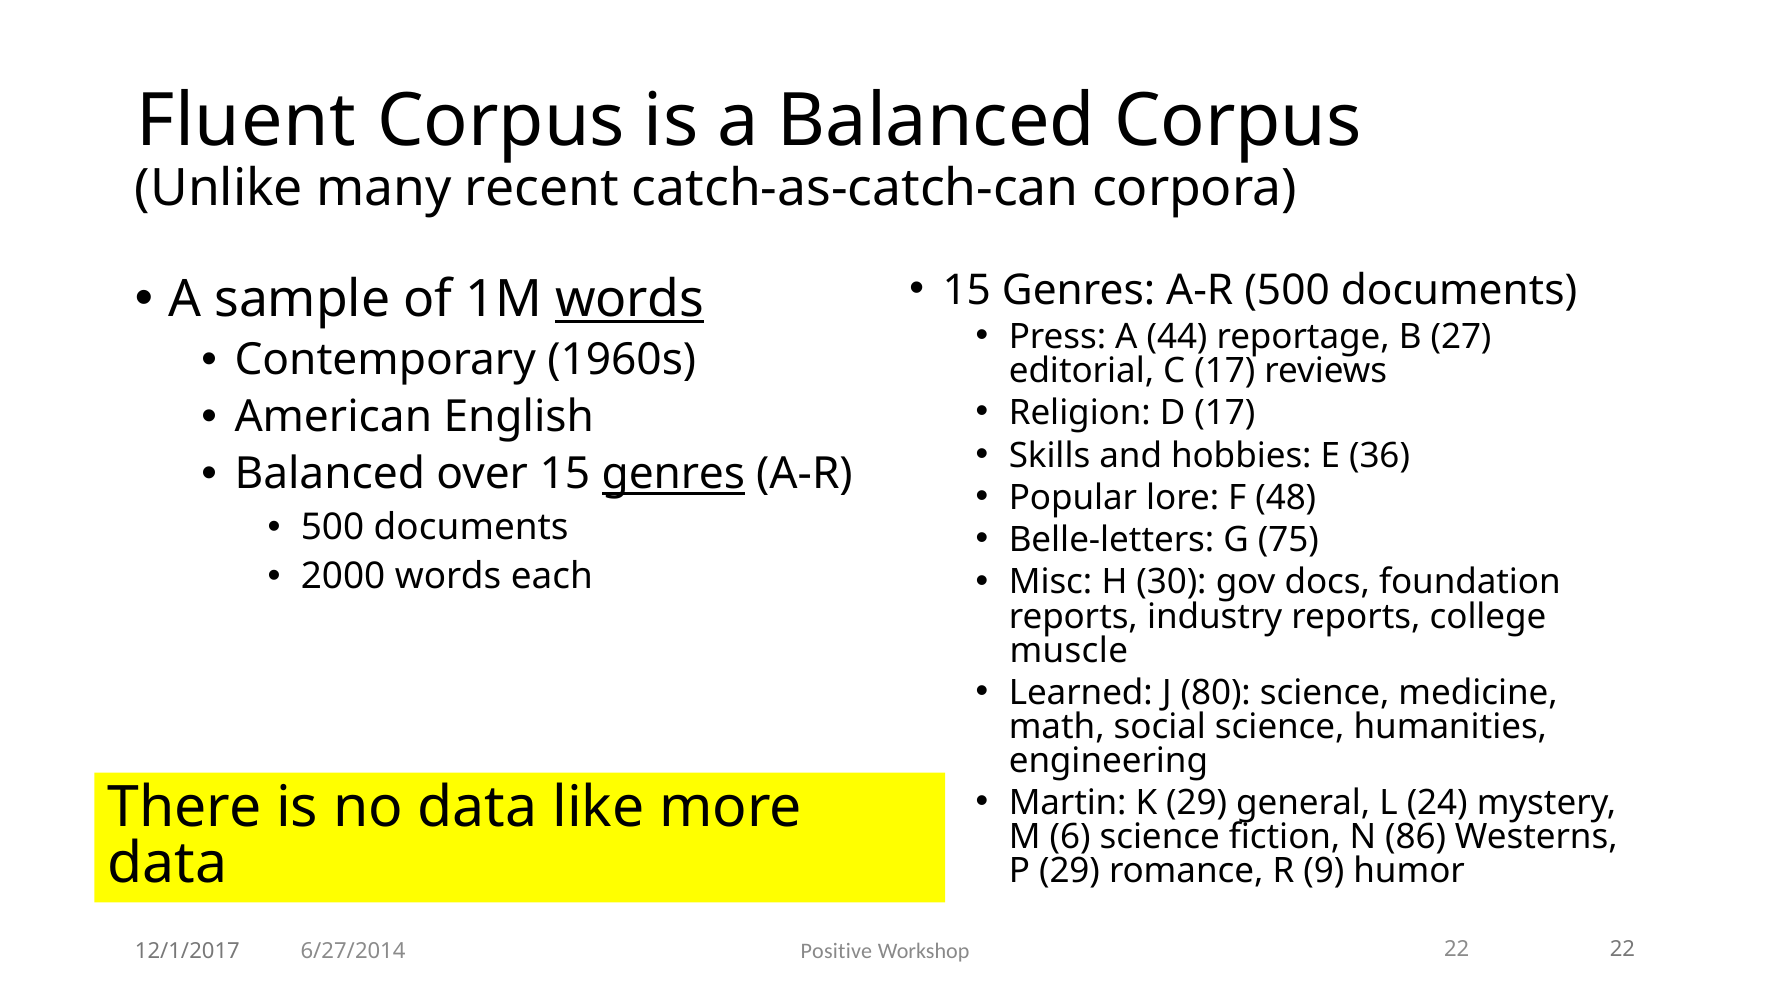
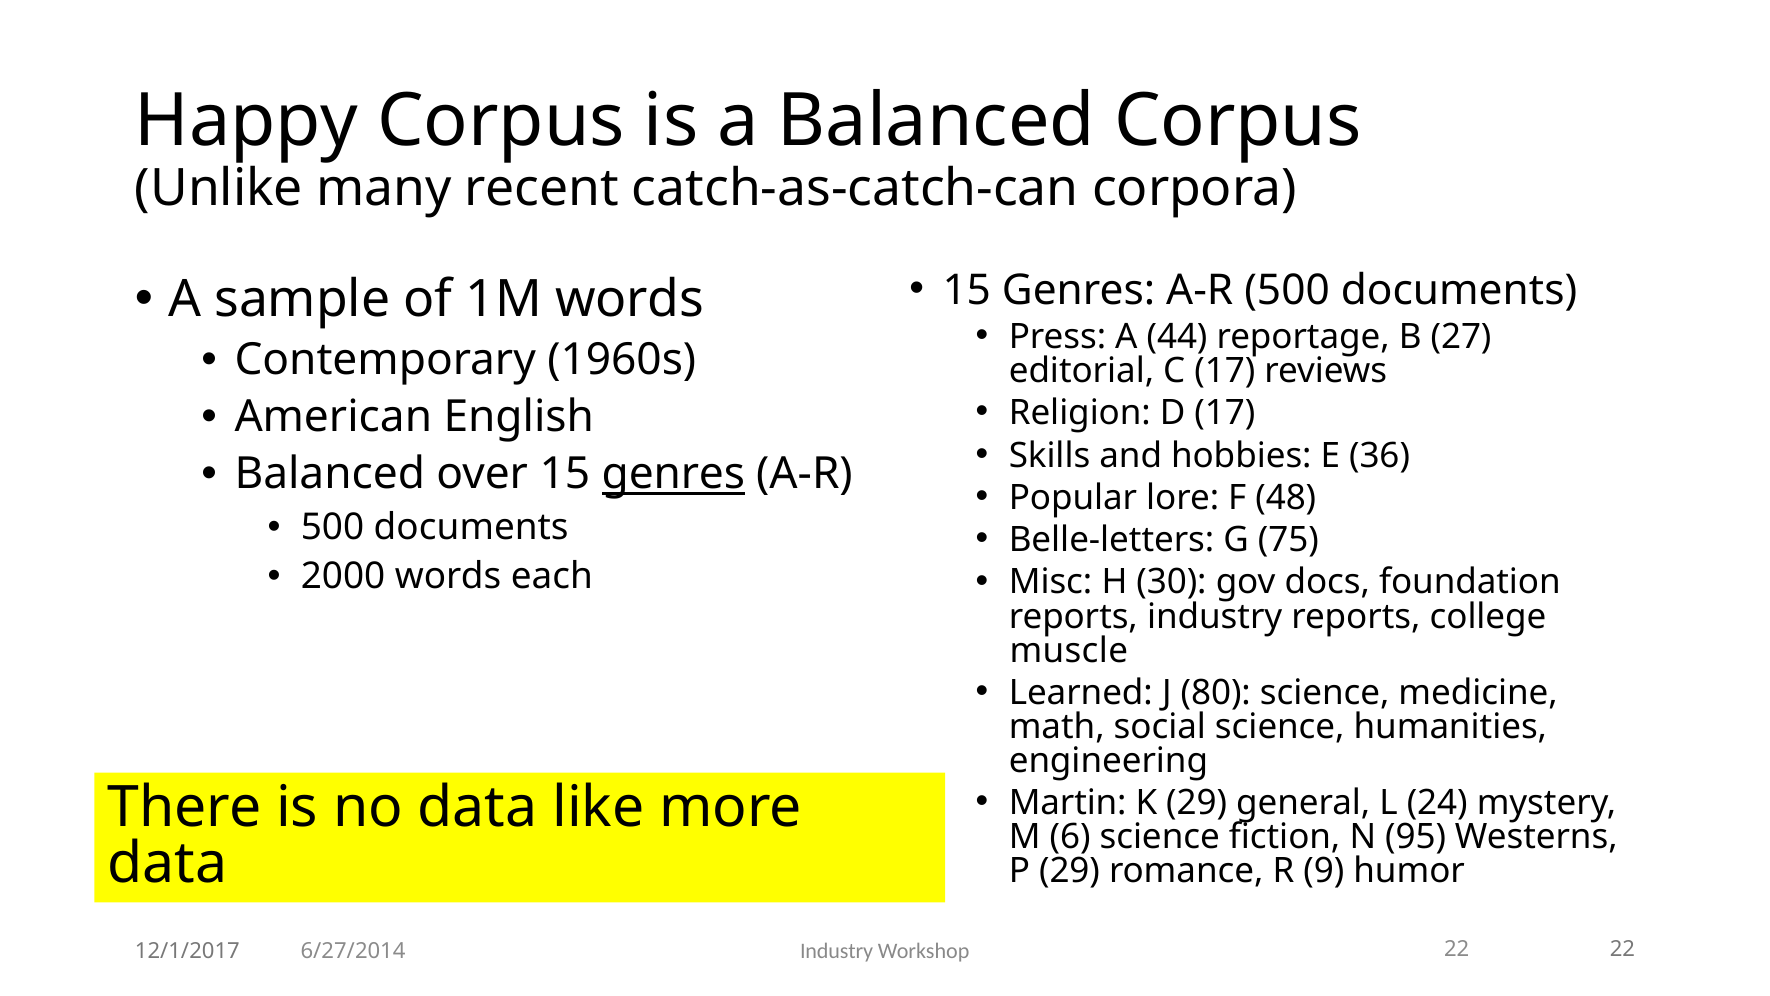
Fluent: Fluent -> Happy (247, 121)
words underline: present -> none (630, 299)
86: 86 -> 95 (1416, 837)
6/27/2014 Positive: Positive -> Industry (837, 951)
